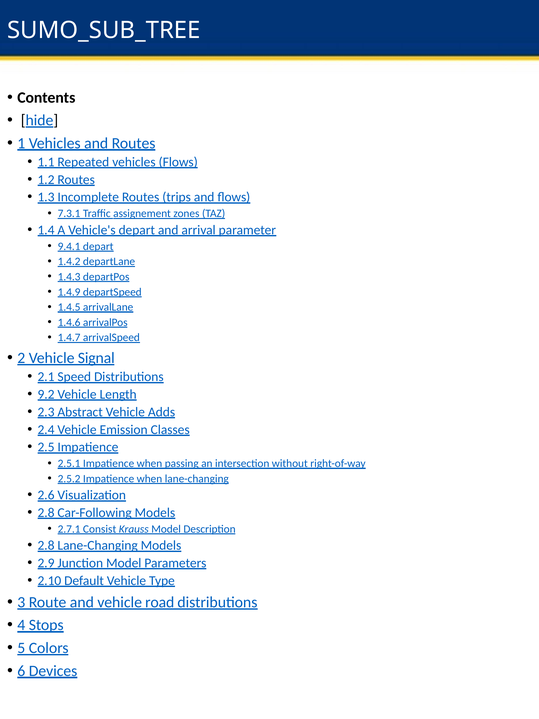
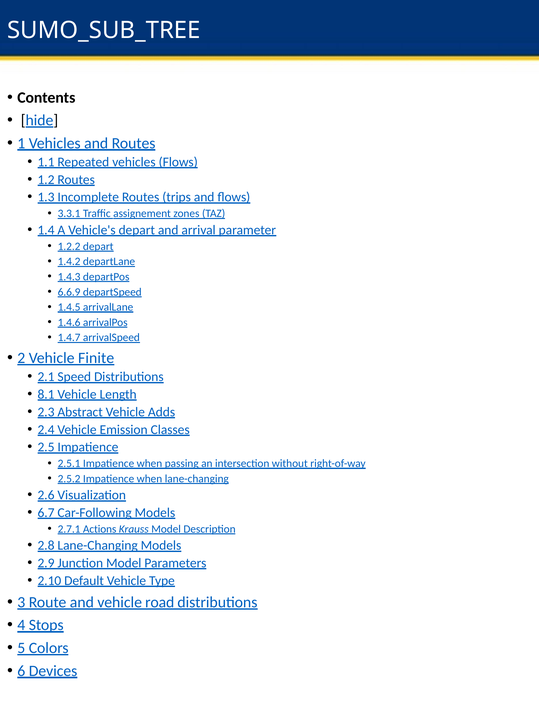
7.3.1: 7.3.1 -> 3.3.1 (69, 213)
9.4.1: 9.4.1 -> 1.2.2 (69, 246)
1.4.9: 1.4.9 -> 6.6.9 (69, 292)
Signal: Signal -> Finite (96, 358)
9.2: 9.2 -> 8.1 (46, 394)
2.8: 2.8 -> 6.7 (46, 512)
Consist: Consist -> Actions (100, 529)
